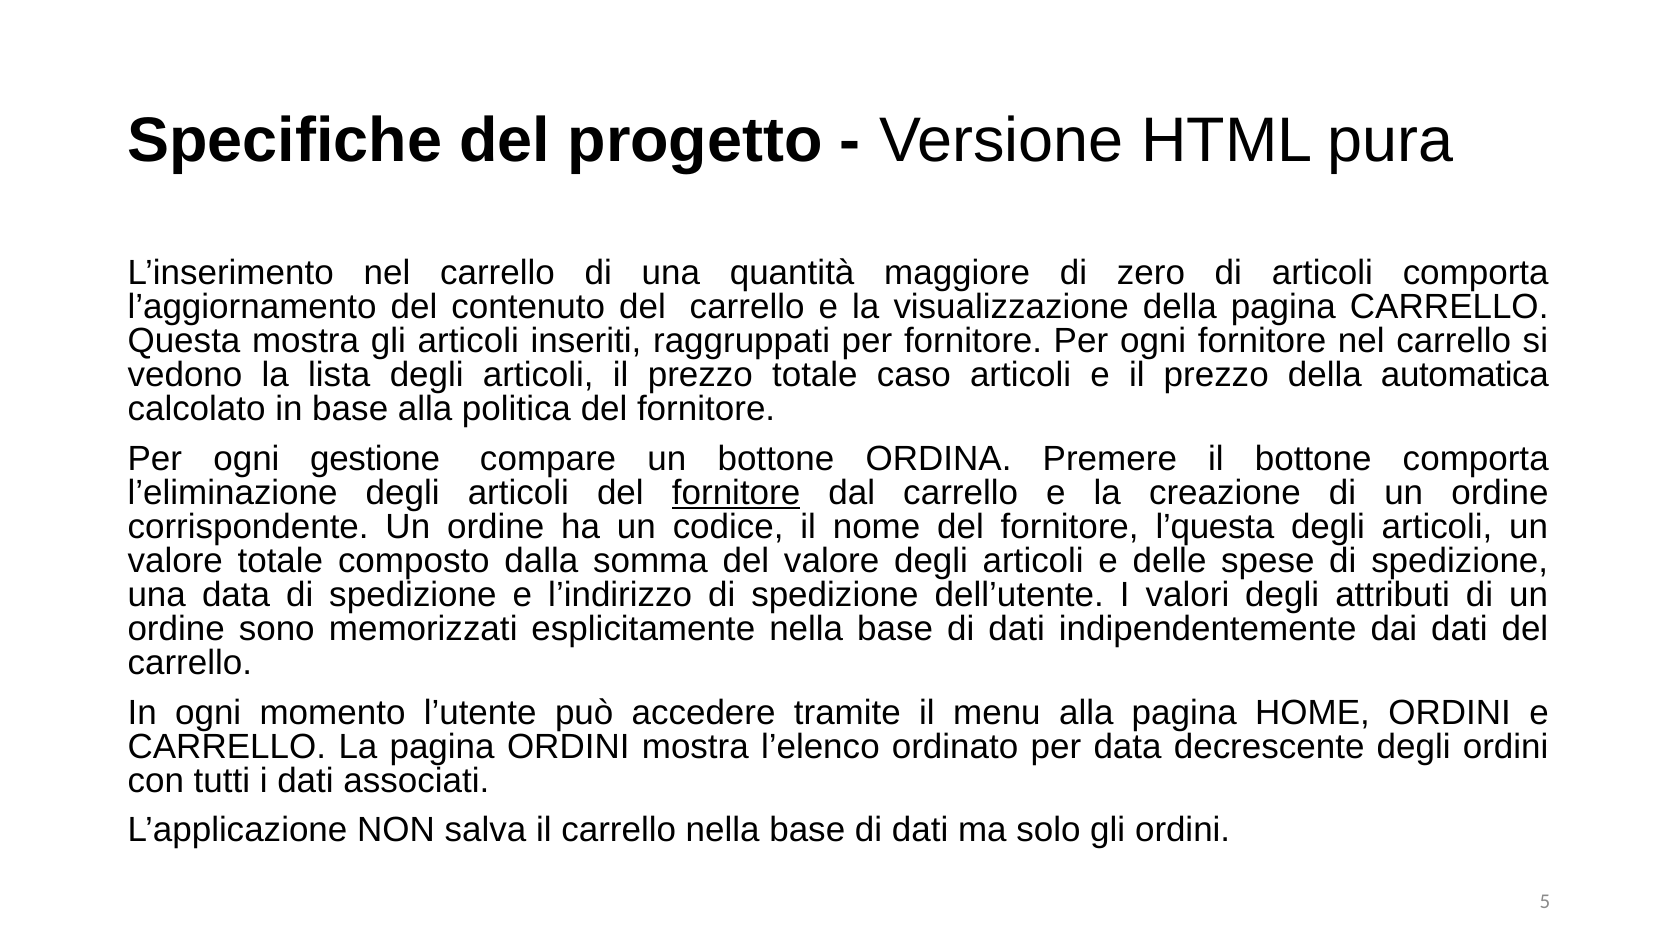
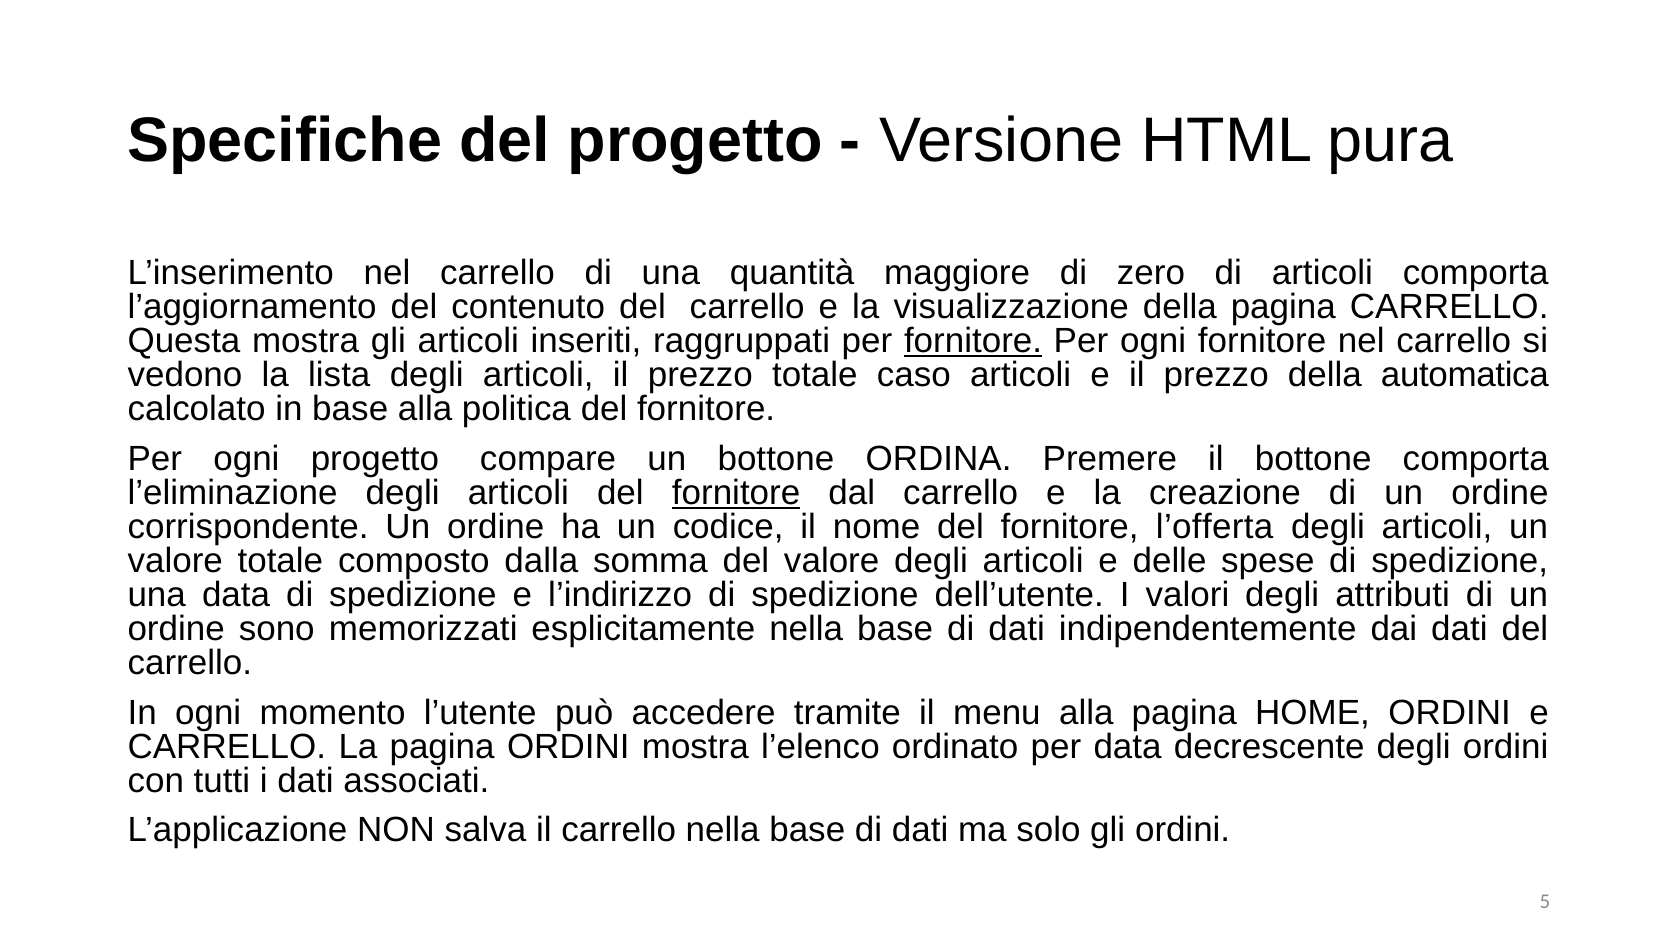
fornitore underline: none -> present (973, 341)
ogni gestione: gestione -> progetto (375, 459)
l’questa: l’questa -> l’offerta (1215, 527)
